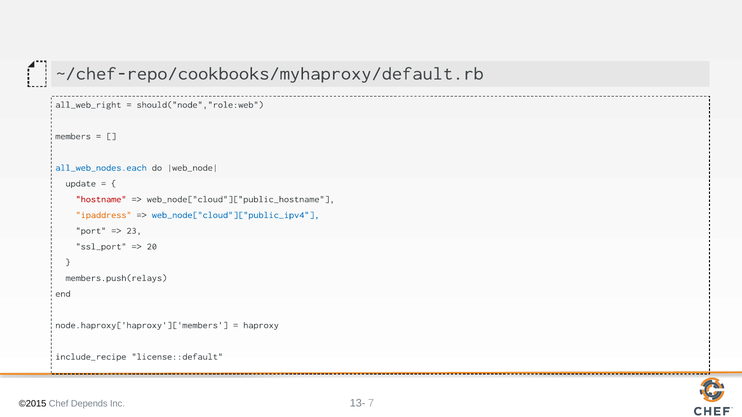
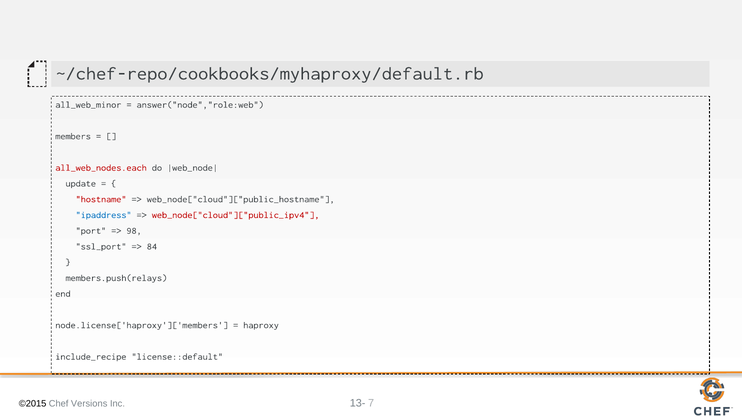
all_web_right: all_web_right -> all_web_minor (88, 105)
should("node","role:web: should("node","role:web -> answer("node","role:web (200, 105)
all_web_nodes.each colour: blue -> red (101, 168)
ipaddress colour: orange -> blue (104, 215)
web_node["cloud"]["public_ipv4 colour: blue -> red (236, 215)
23: 23 -> 98 (134, 231)
20: 20 -> 84 (152, 247)
node.haproxy['haproxy']['members: node.haproxy['haproxy']['members -> node.license['haproxy']['members (142, 325)
Depends: Depends -> Versions (89, 404)
